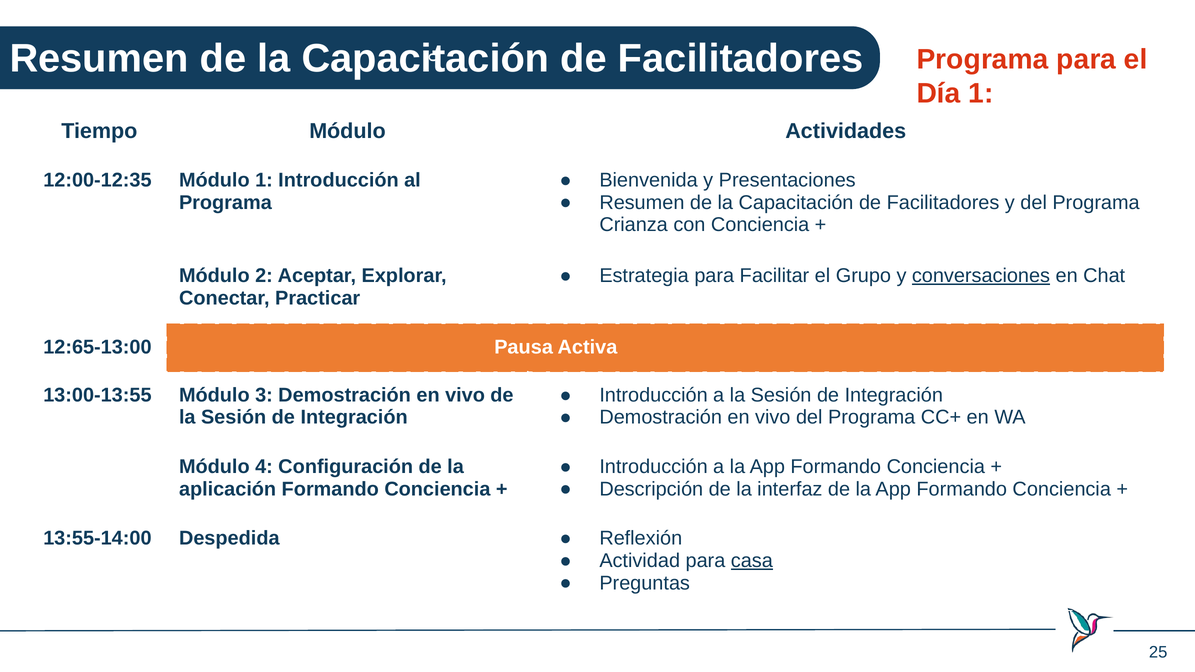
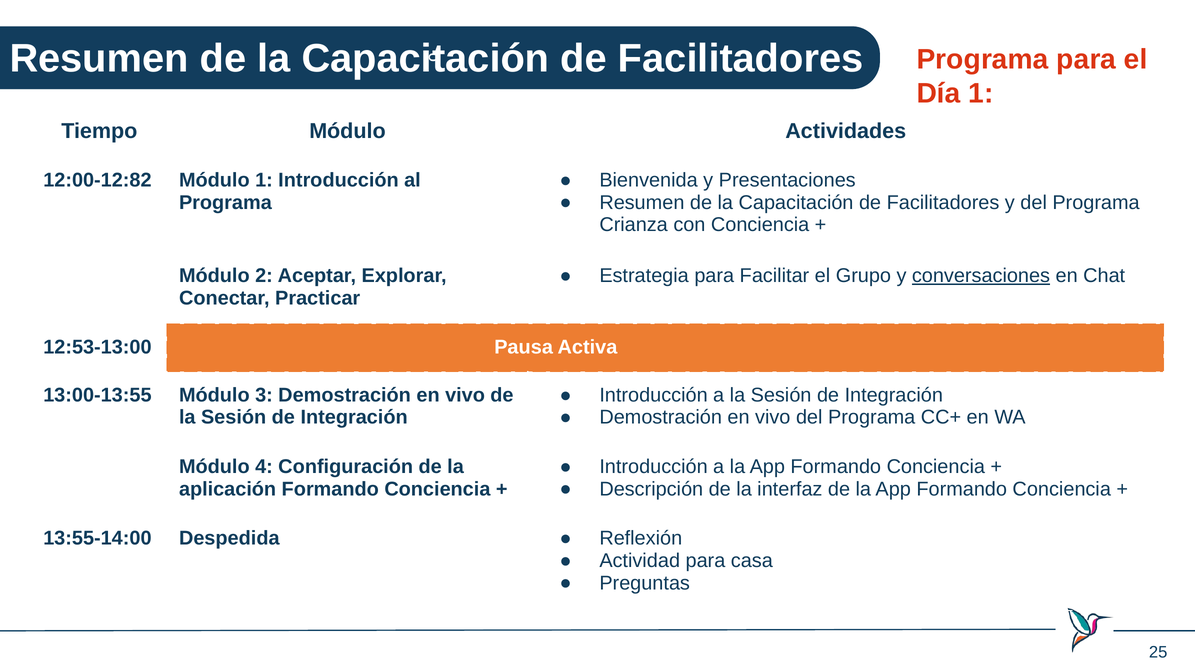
12:00-12:35: 12:00-12:35 -> 12:00-12:82 (97, 180)
12:65-13:00: 12:65-13:00 -> 12:53-13:00 (97, 347)
casa underline: present -> none (752, 561)
